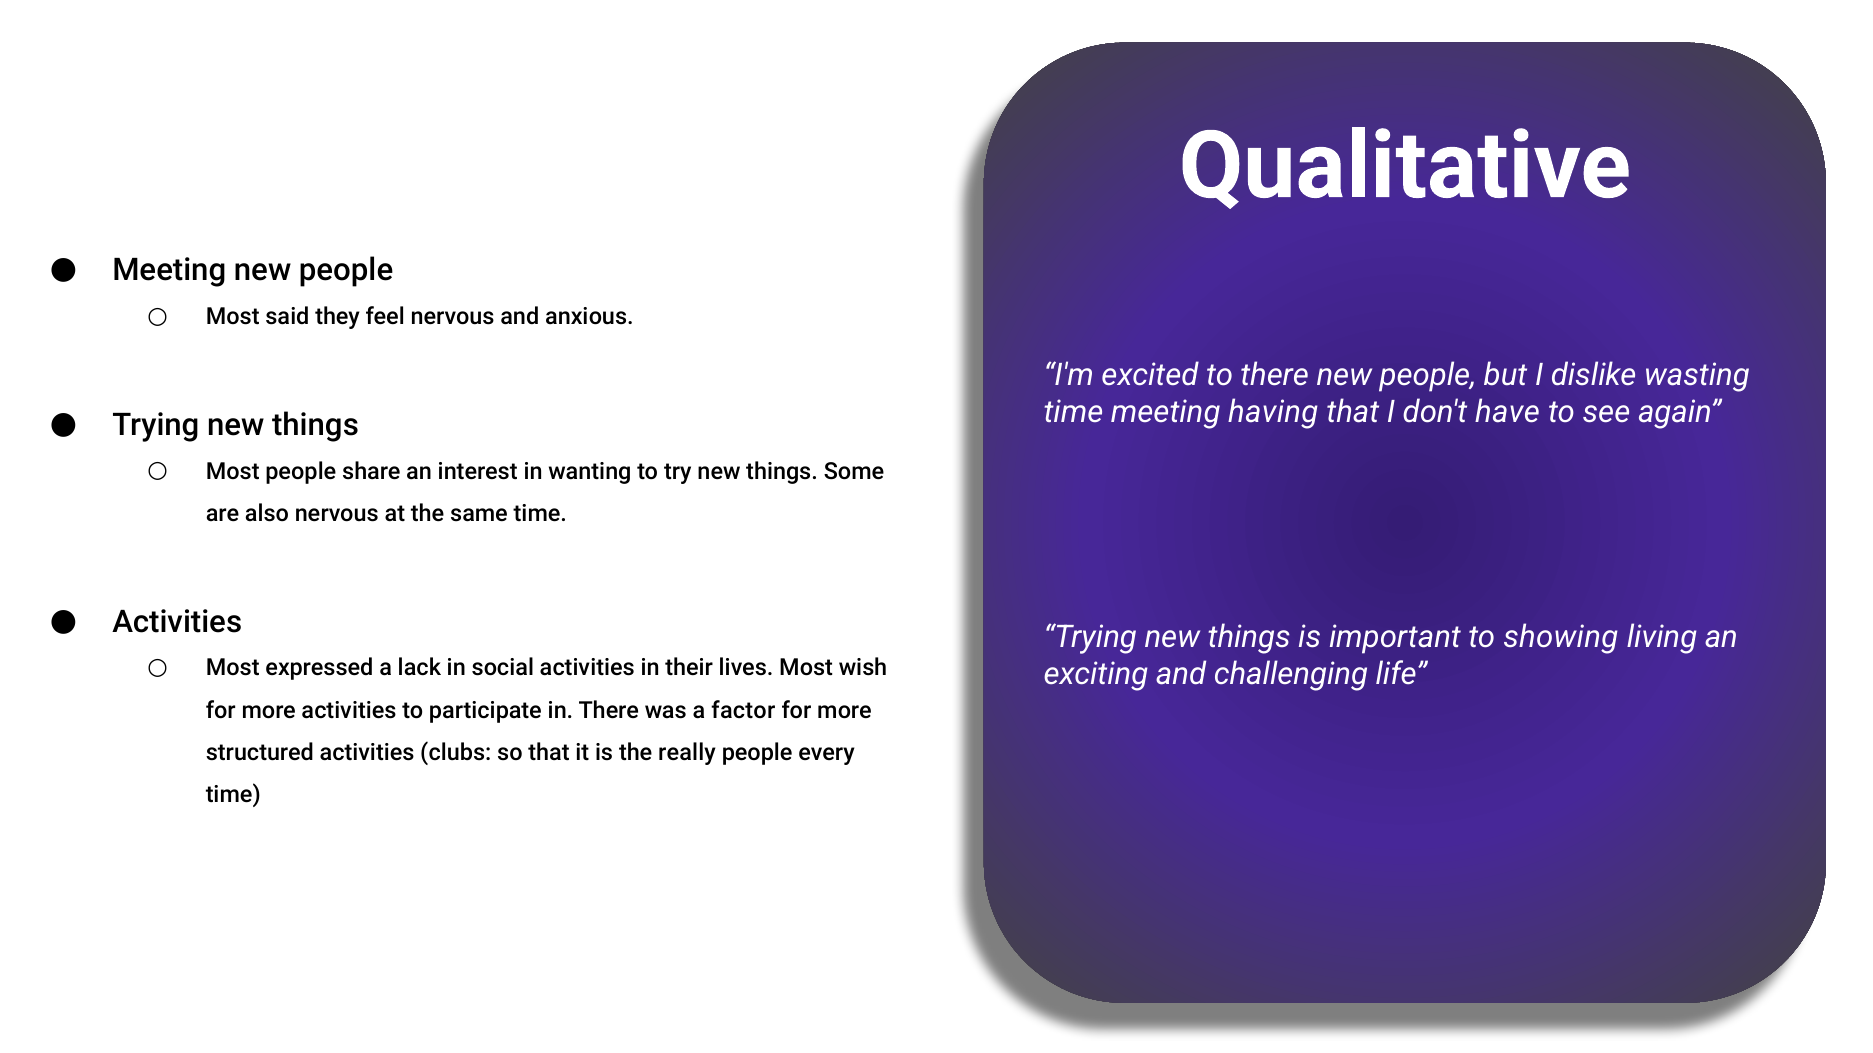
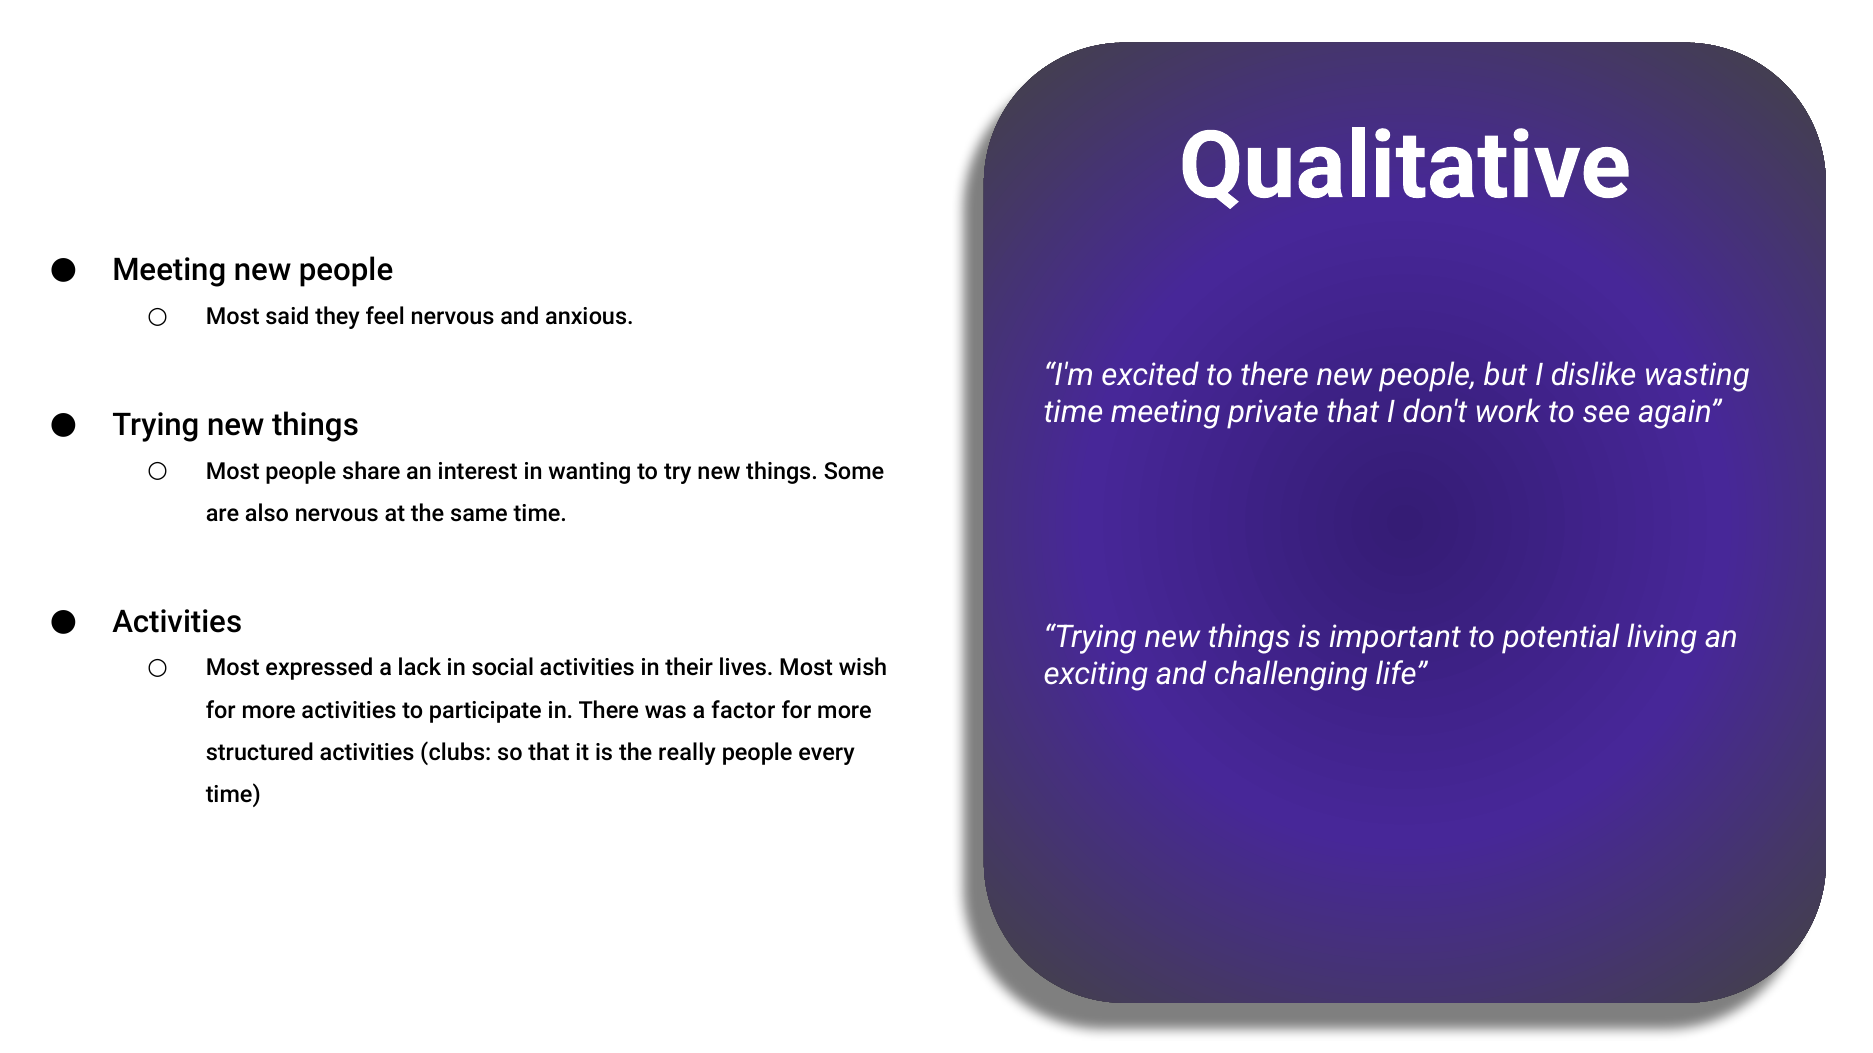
having: having -> private (1274, 413)
have: have -> work (1508, 413)
showing: showing -> potential (1561, 638)
